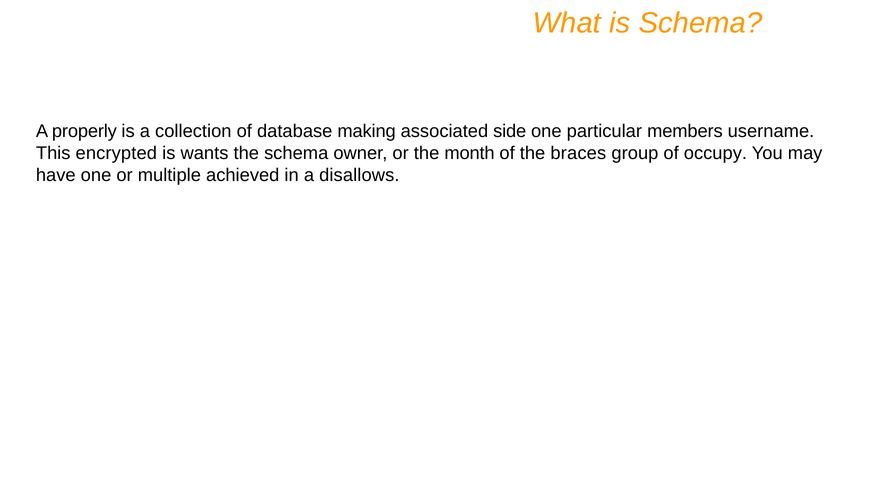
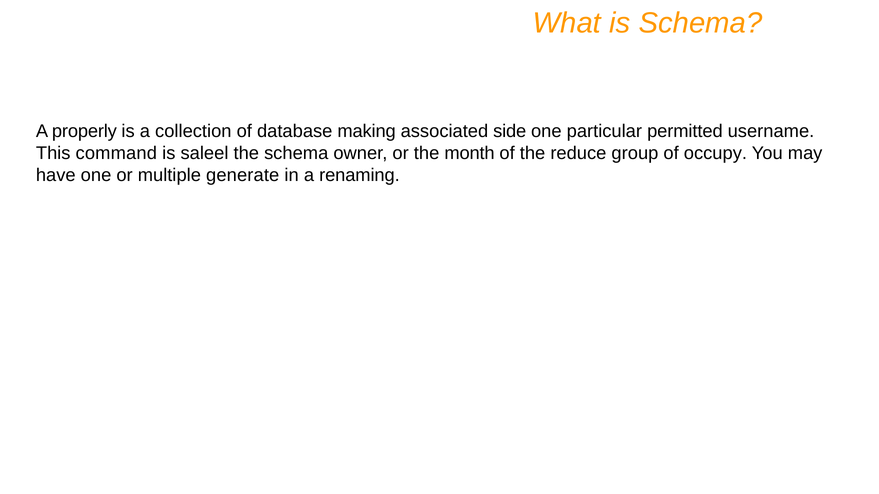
members: members -> permitted (685, 131)
encrypted: encrypted -> command (116, 153)
wants: wants -> saleel (204, 153)
braces: braces -> reduce (578, 153)
achieved: achieved -> generate (243, 175)
disallows: disallows -> renaming (359, 175)
